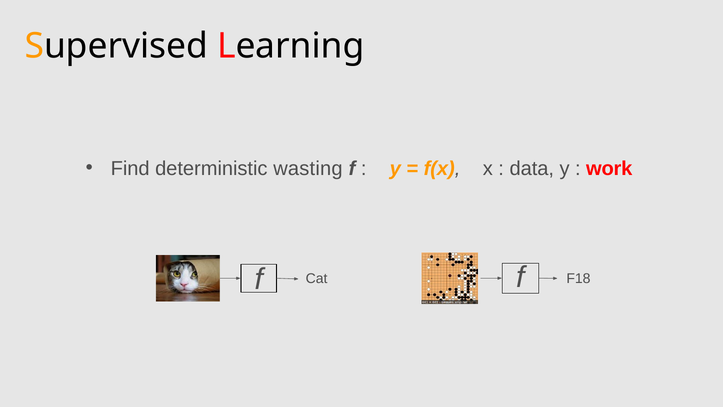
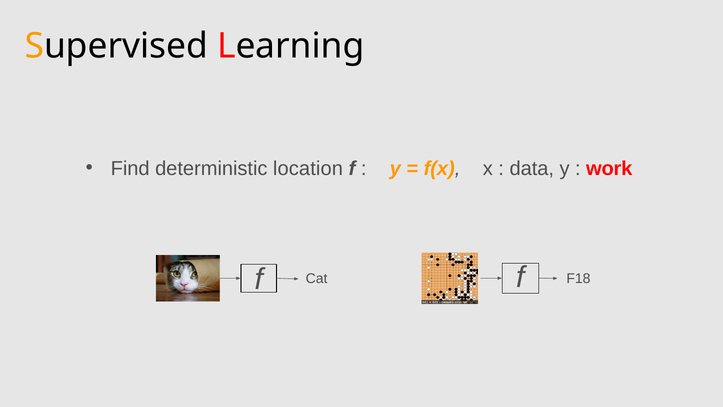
wasting: wasting -> location (308, 168)
